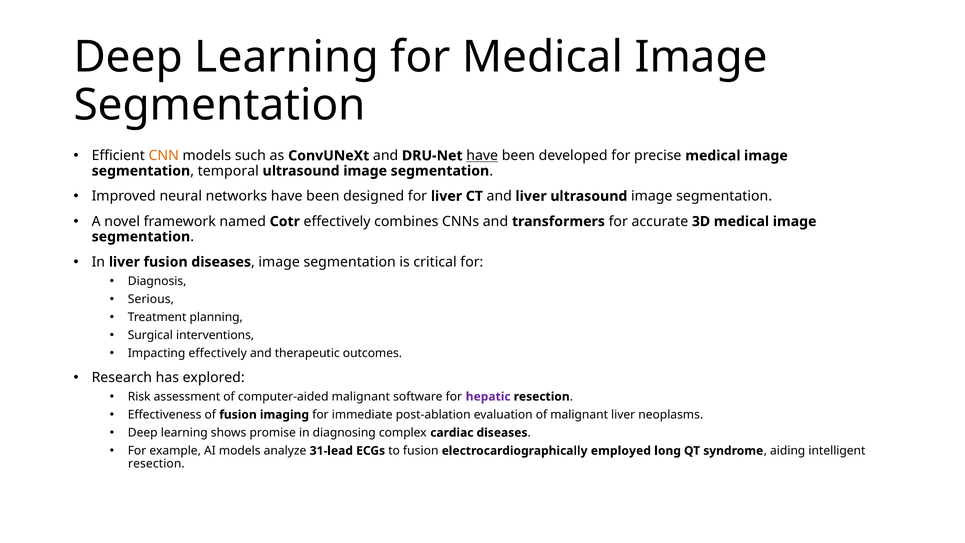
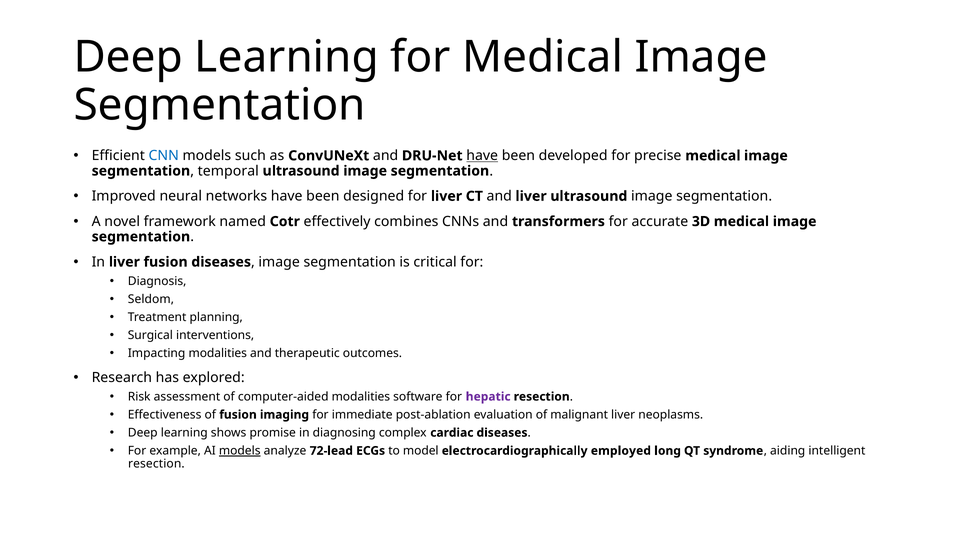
CNN colour: orange -> blue (164, 156)
Serious: Serious -> Seldom (151, 299)
Impacting effectively: effectively -> modalities (218, 353)
computer-aided malignant: malignant -> modalities (361, 397)
models underline: none -> present (240, 451)
31-lead: 31-lead -> 72-lead (331, 451)
to fusion: fusion -> model (421, 451)
